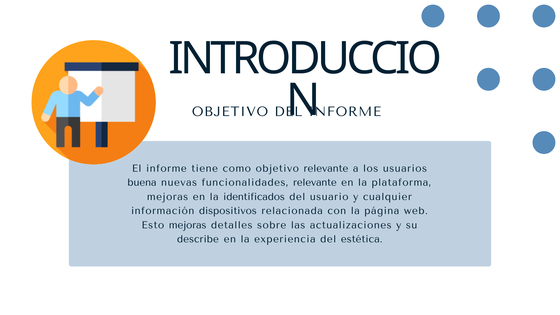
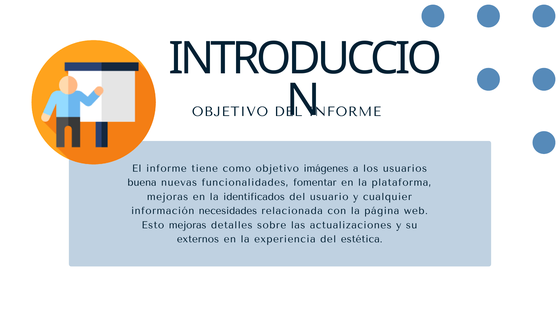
objetivo relevante: relevante -> imágenes (326, 168)
funcionalidades relevante: relevante -> fomentar (315, 183)
dispositivos: dispositivos -> necesidades (228, 211)
describe: describe -> externos (198, 239)
